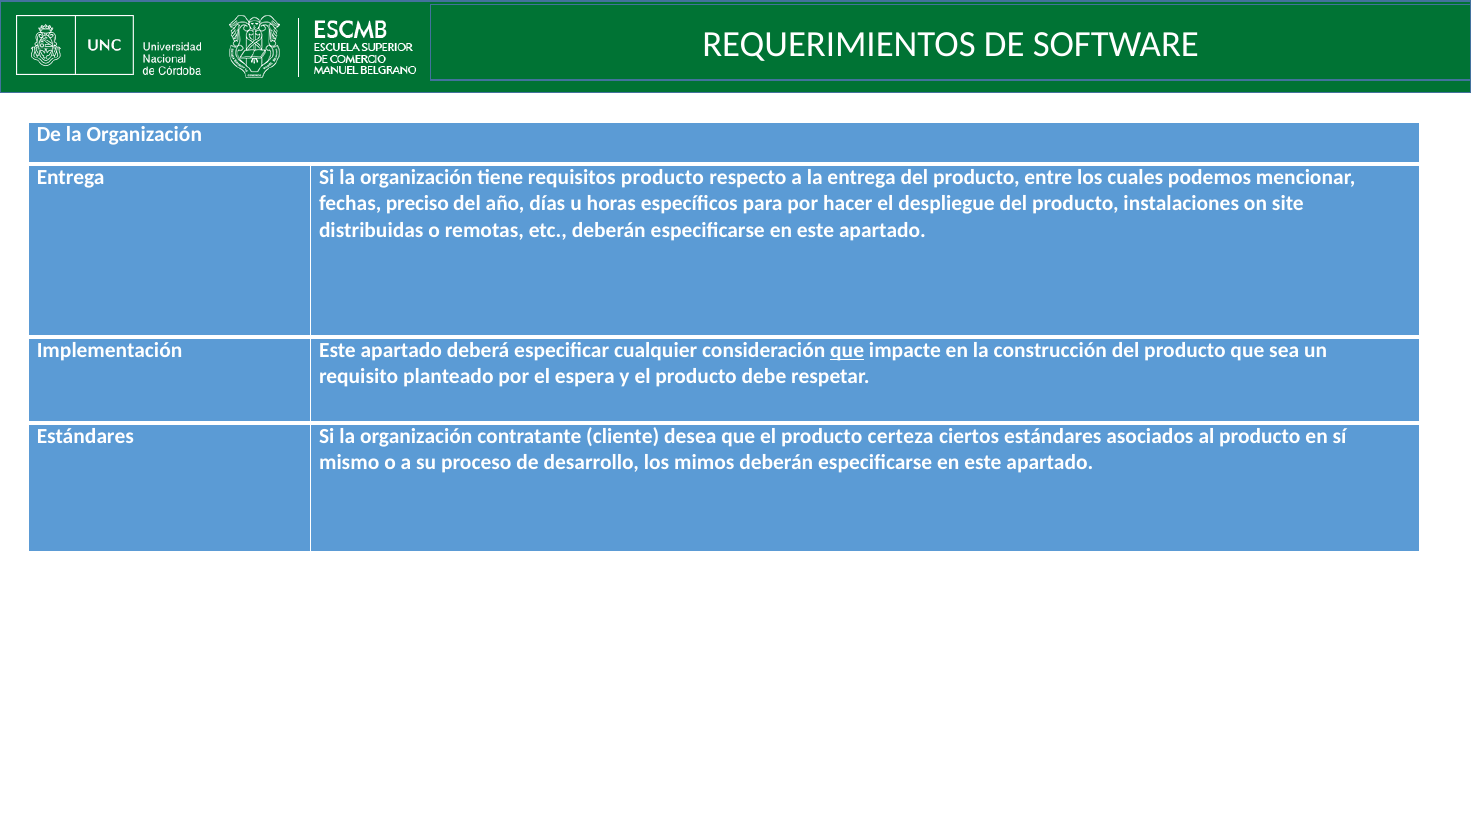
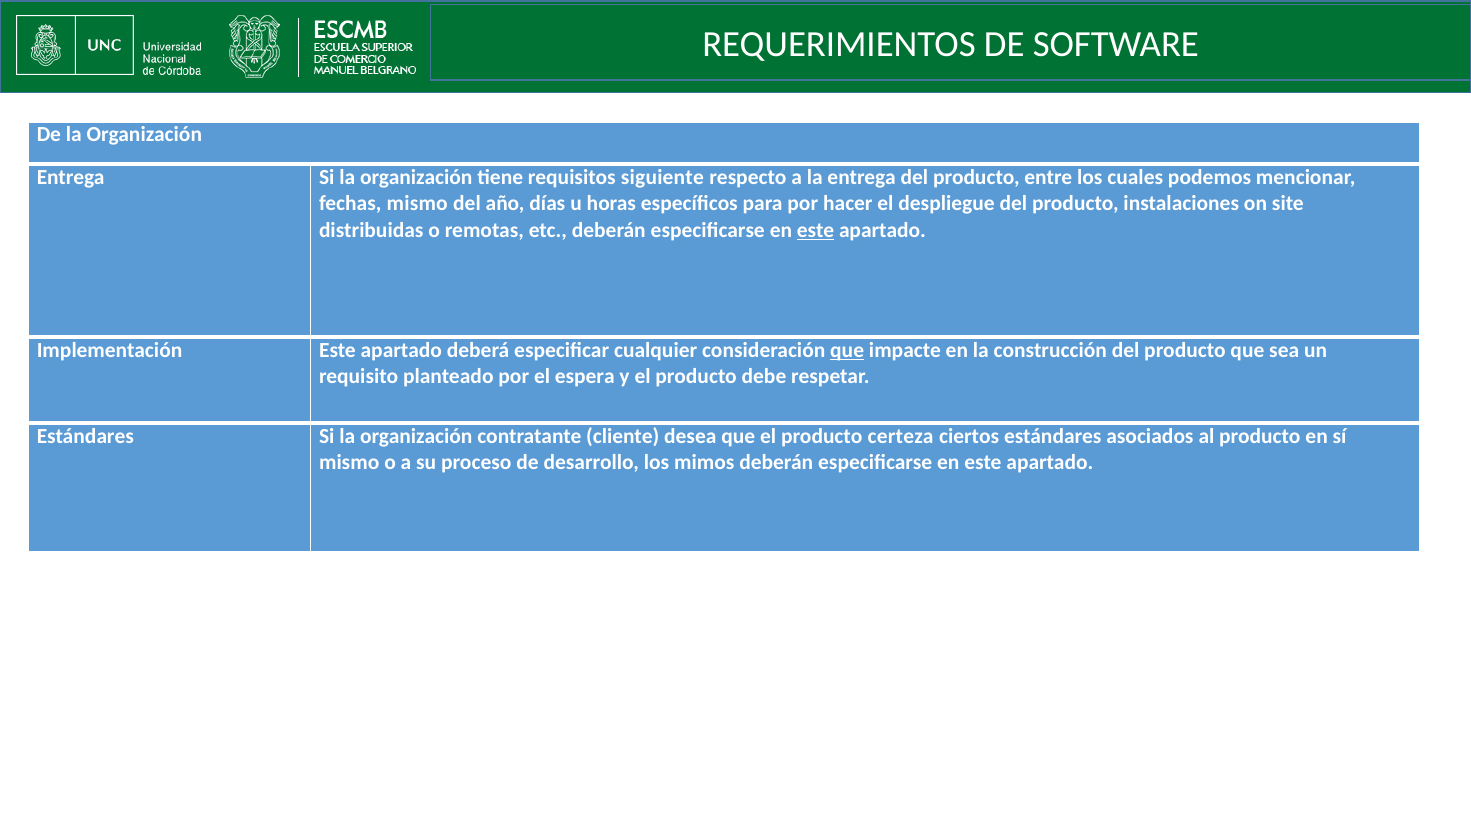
requisitos producto: producto -> siguiente (662, 178)
fechas preciso: preciso -> mismo (417, 204)
este underline: none -> present (816, 230)
